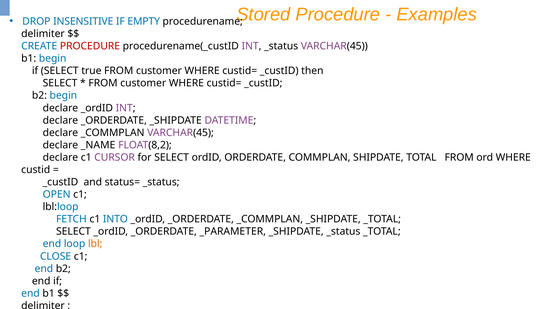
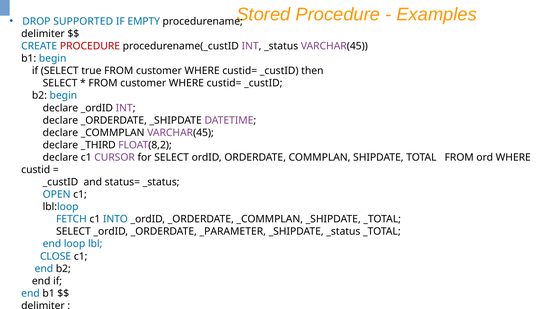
INSENSITIVE: INSENSITIVE -> SUPPORTED (83, 21)
_NAME: _NAME -> _THIRD (98, 145)
lbl colour: orange -> blue (95, 244)
